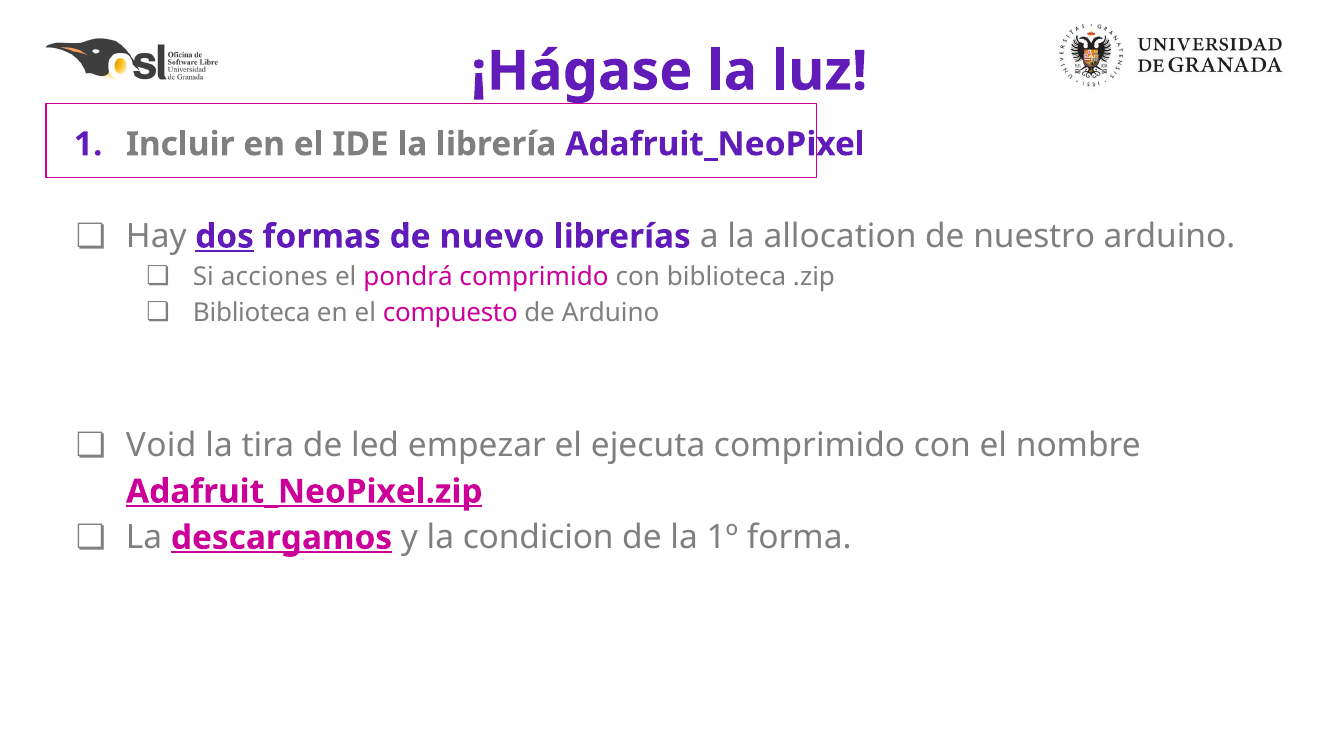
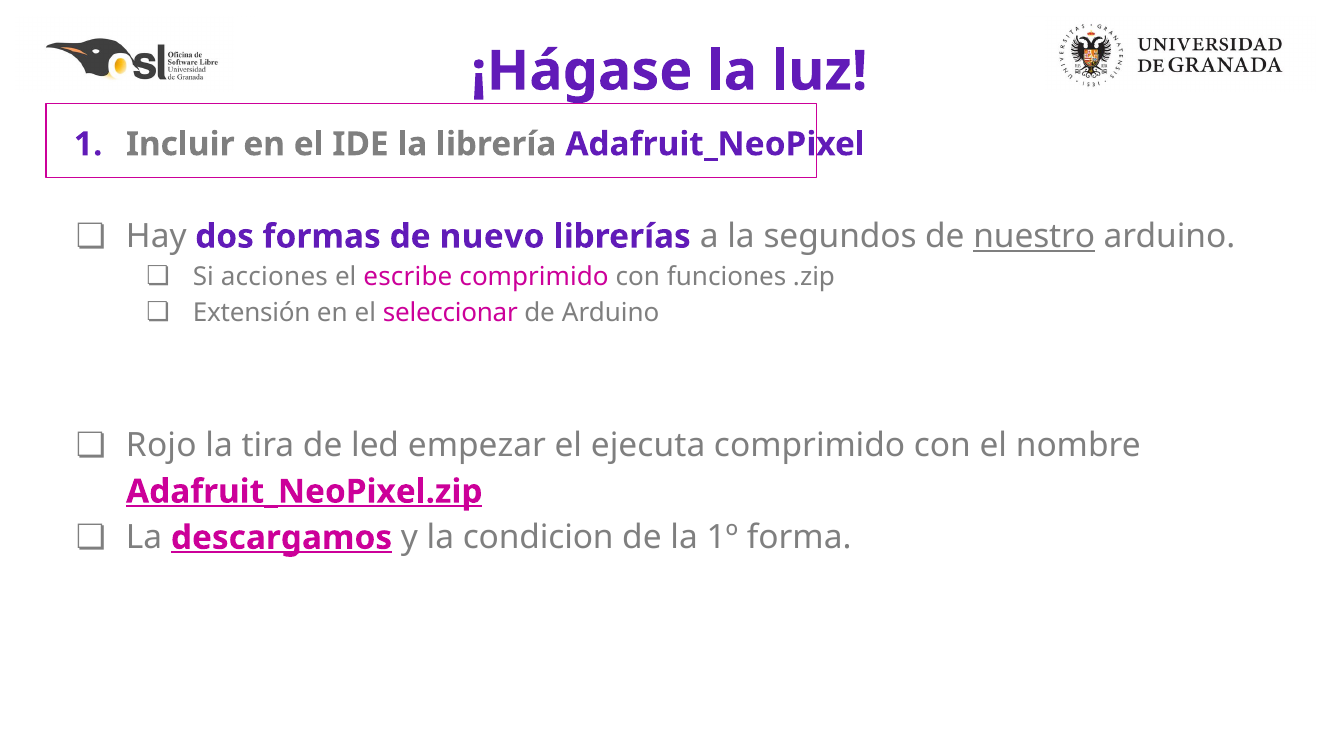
dos underline: present -> none (225, 237)
allocation: allocation -> segundos (840, 237)
nuestro underline: none -> present (1034, 237)
pondrá: pondrá -> escribe (408, 277)
con biblioteca: biblioteca -> funciones (727, 277)
Biblioteca: Biblioteca -> Extensión (252, 313)
compuesto: compuesto -> seleccionar (450, 313)
Void: Void -> Rojo (161, 446)
